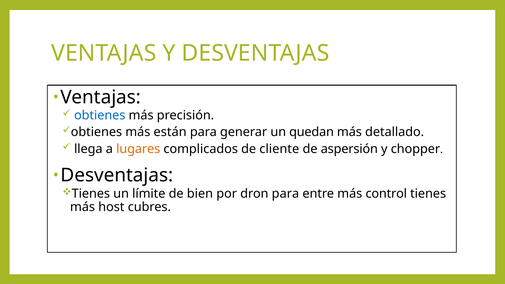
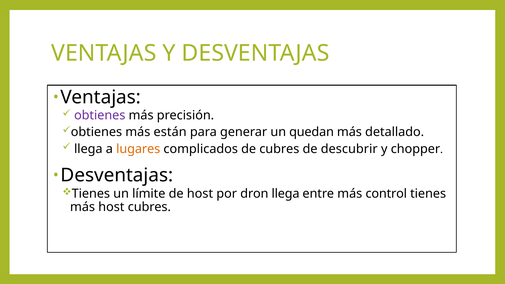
obtienes colour: blue -> purple (100, 115)
de cliente: cliente -> cubres (279, 149)
aspersión: aspersión -> descubrir (349, 149)
de bien: bien -> host (200, 194)
dron para: para -> llega (286, 194)
